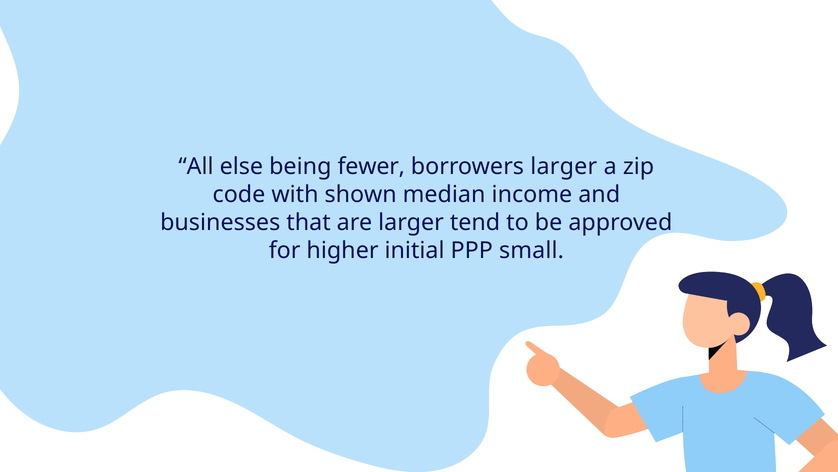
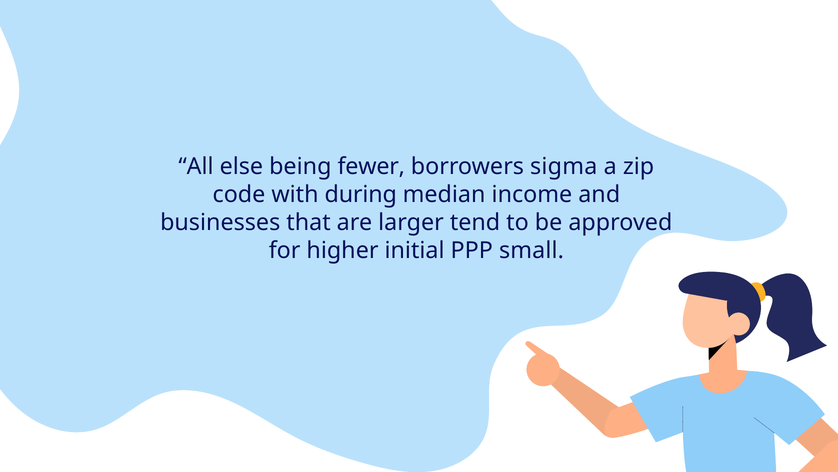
borrowers larger: larger -> sigma (564, 167)
shown: shown -> during (361, 195)
